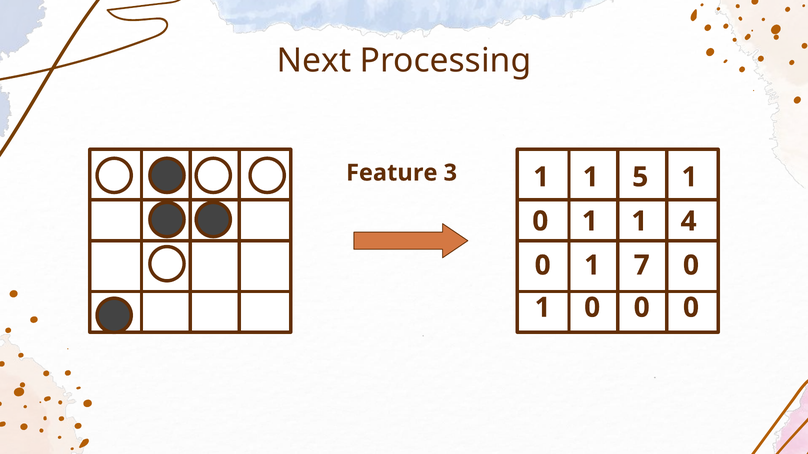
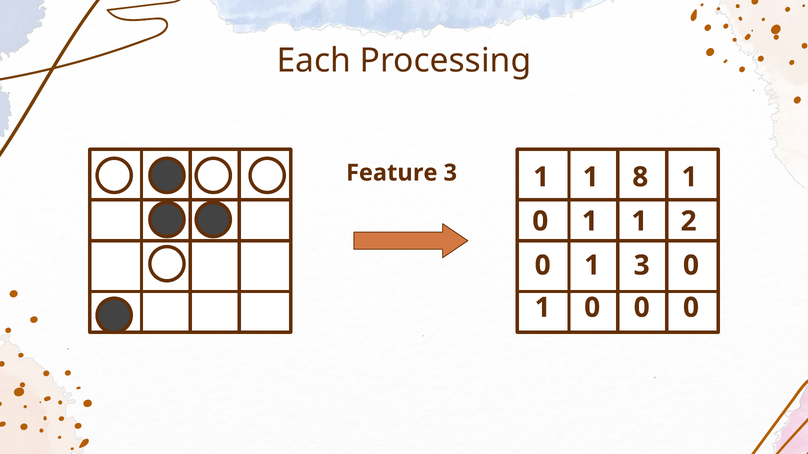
Next: Next -> Each (314, 61)
5: 5 -> 8 (640, 177)
4: 4 -> 2 (689, 221)
0 7: 7 -> 3 (642, 266)
